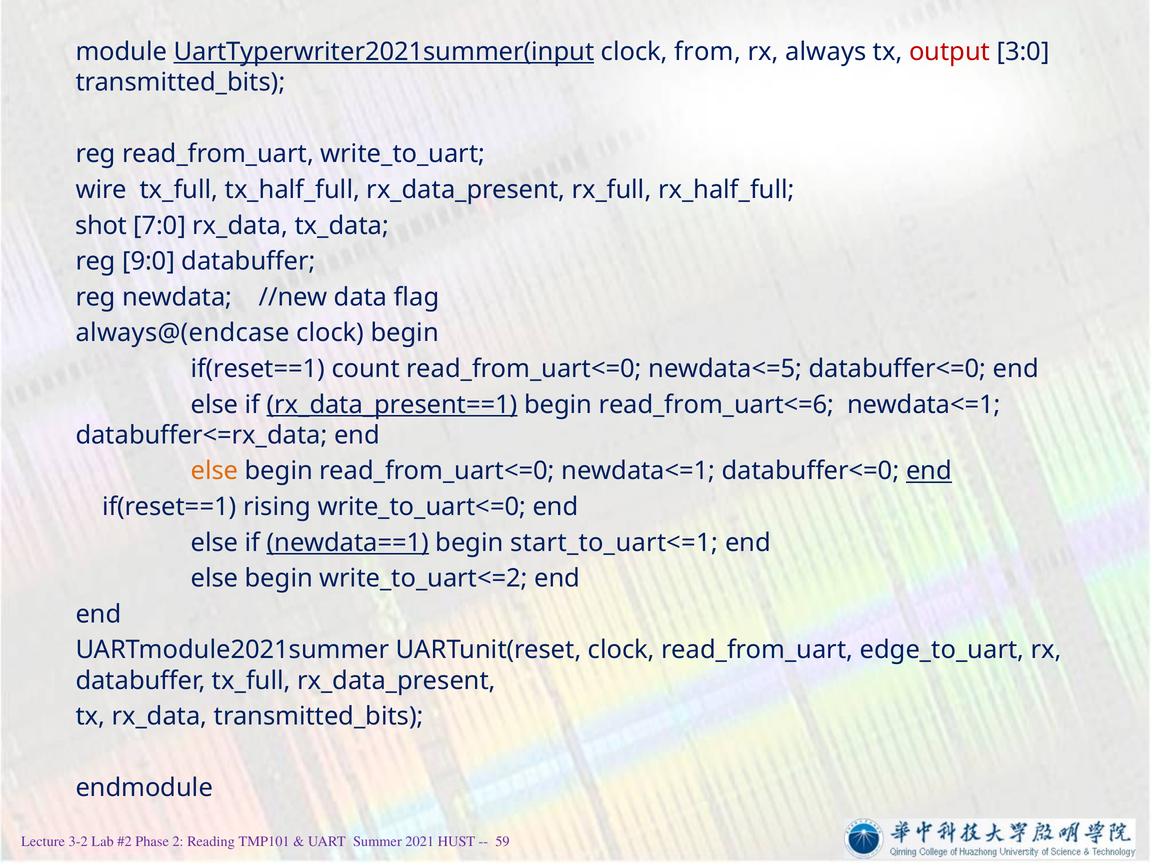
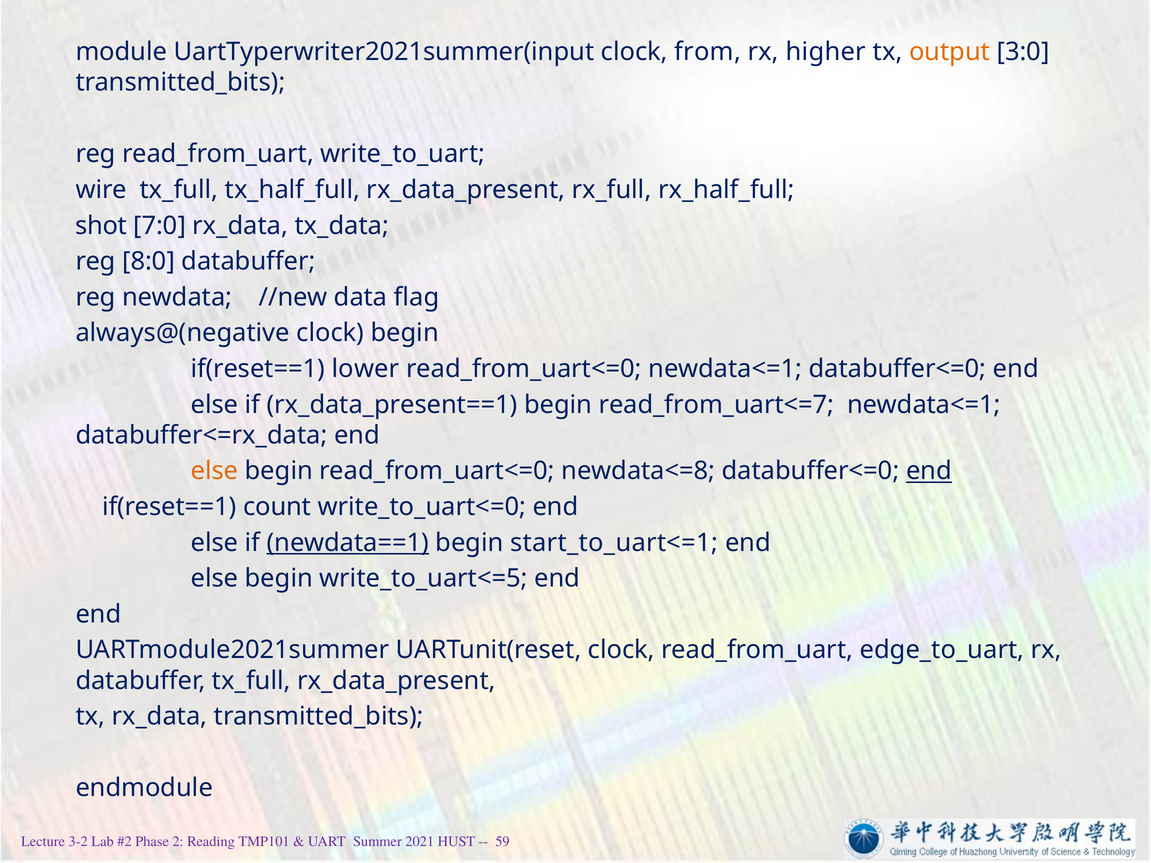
UartTyperwriter2021summer(input underline: present -> none (384, 52)
always: always -> higher (826, 52)
output colour: red -> orange (950, 52)
9:0: 9:0 -> 8:0 (149, 262)
always@(endcase: always@(endcase -> always@(negative (183, 333)
count: count -> lower (366, 369)
read_from_uart<=0 newdata<=5: newdata<=5 -> newdata<=1 (725, 369)
rx_data_present==1 underline: present -> none (392, 405)
read_from_uart<=6: read_from_uart<=6 -> read_from_uart<=7 (716, 405)
read_from_uart<=0 newdata<=1: newdata<=1 -> newdata<=8 (638, 471)
rising: rising -> count (277, 507)
write_to_uart<=2: write_to_uart<=2 -> write_to_uart<=5 (424, 579)
